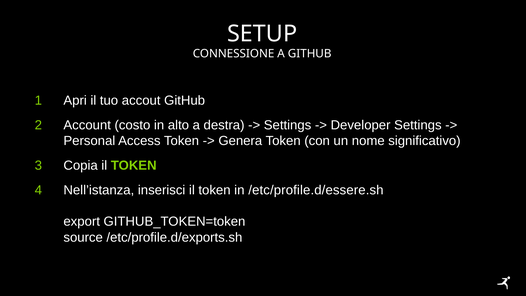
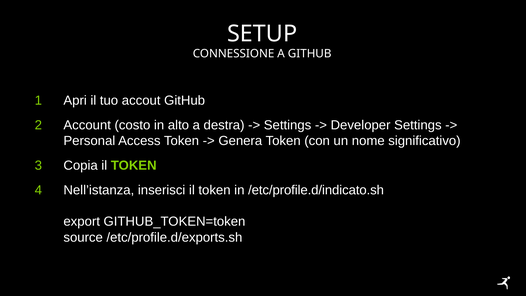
/etc/profile.d/essere.sh: /etc/profile.d/essere.sh -> /etc/profile.d/indicato.sh (316, 190)
